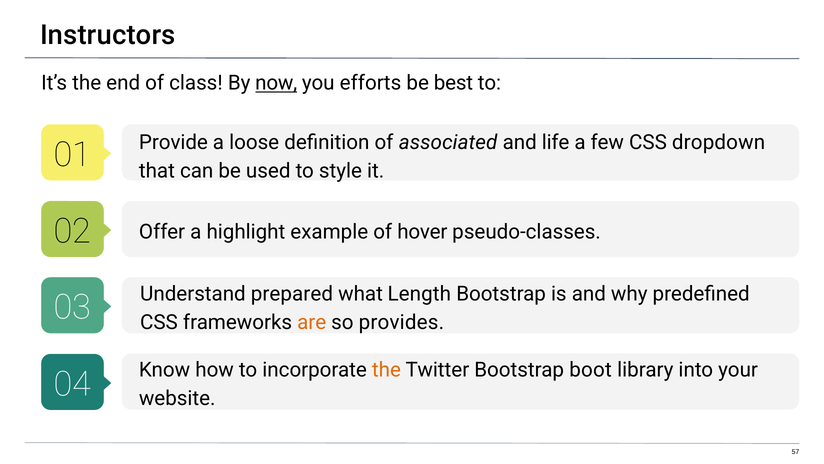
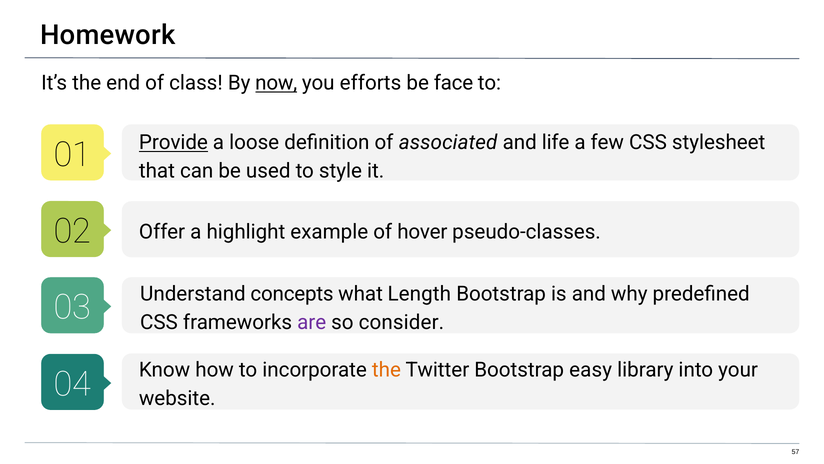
Instructors: Instructors -> Homework (108, 35)
best: best -> face (453, 83)
Provide underline: none -> present (173, 142)
dropdown: dropdown -> stylesheet (719, 142)
prepared: prepared -> concepts (292, 294)
are colour: orange -> purple (312, 322)
provides: provides -> consider (401, 322)
boot: boot -> easy (591, 370)
